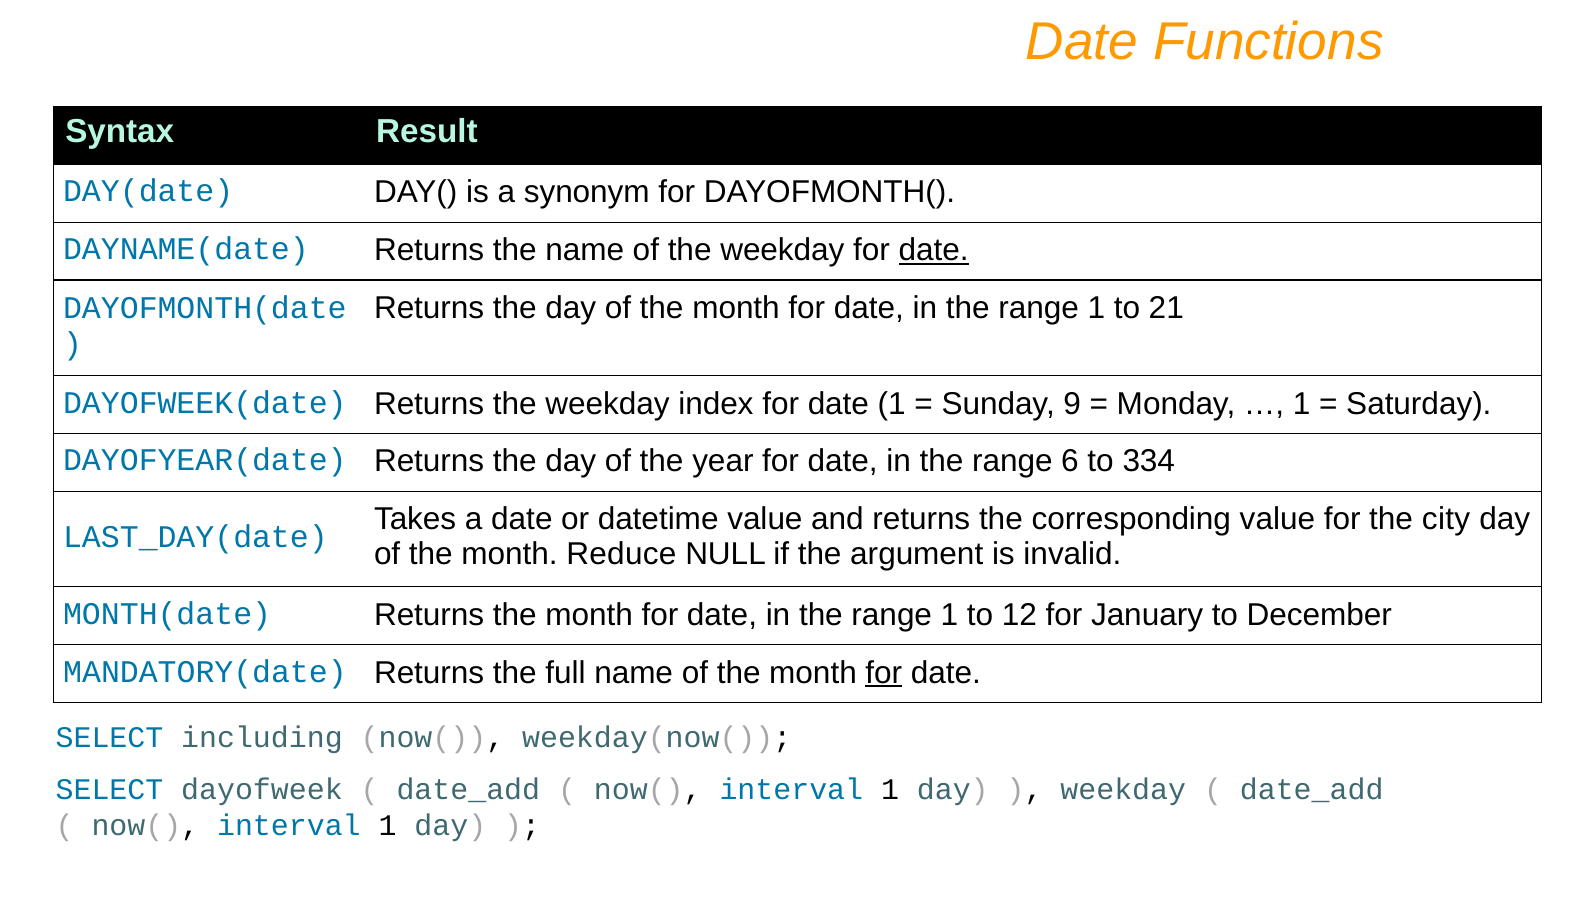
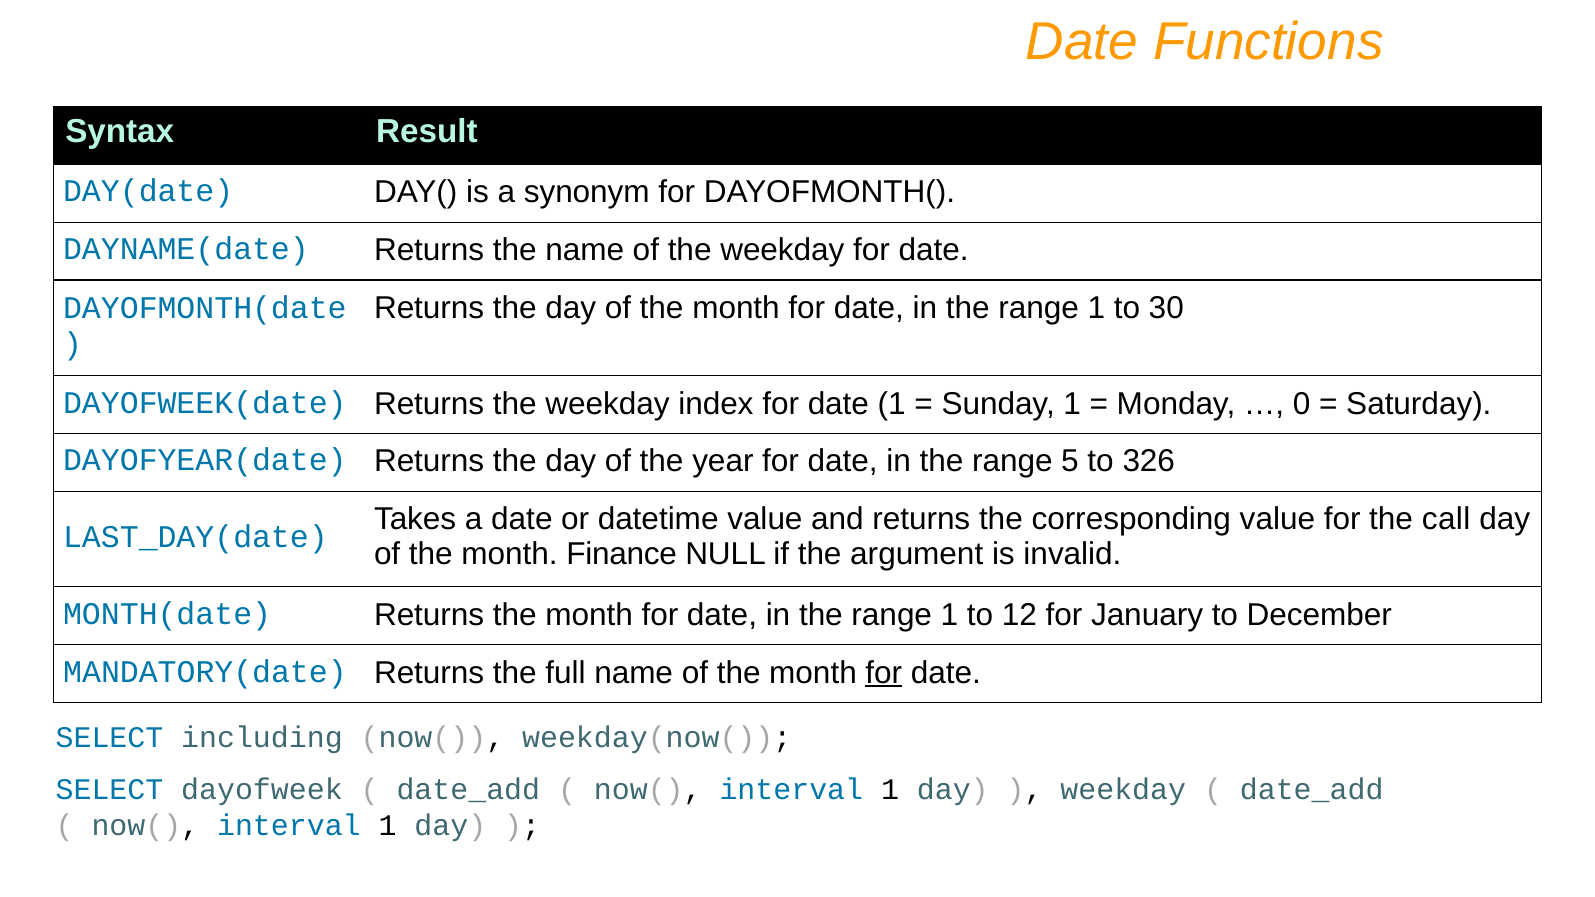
date underline: present -> none (934, 250)
21: 21 -> 30 (1166, 308)
Sunday 9: 9 -> 1 (1072, 404)
1: 1 -> 0 (1302, 404)
6: 6 -> 5 (1070, 462)
334: 334 -> 326 (1149, 462)
city: city -> call (1446, 519)
Reduce: Reduce -> Finance (622, 555)
